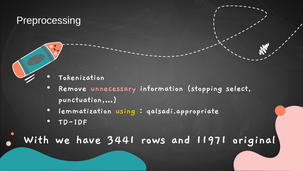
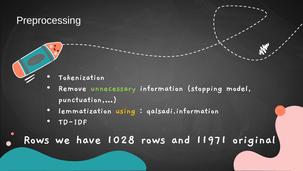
unnecessary colour: pink -> light green (113, 88)
select: select -> model (239, 88)
qalsadi.appropriate: qalsadi.appropriate -> qalsadi.information (183, 110)
With: With -> Rows (36, 139)
3441: 3441 -> 1028 (121, 139)
